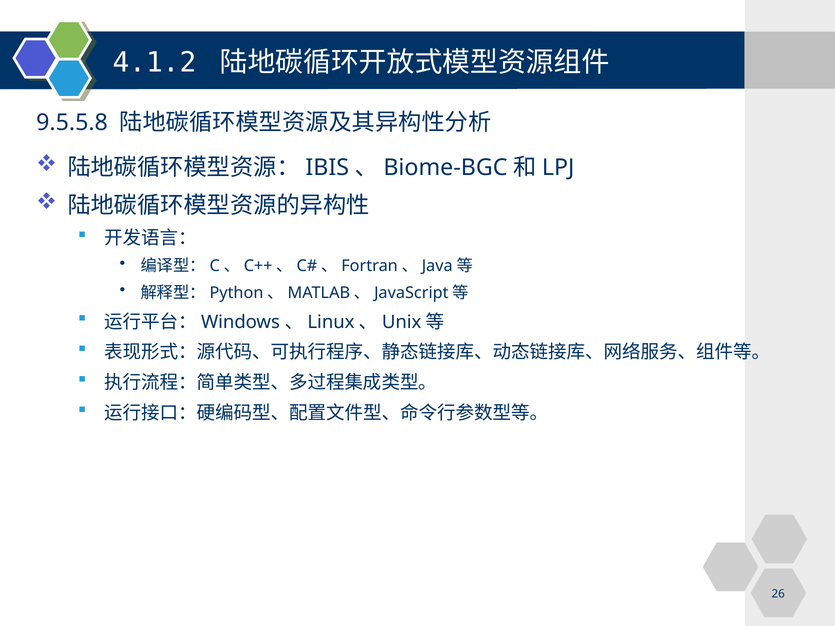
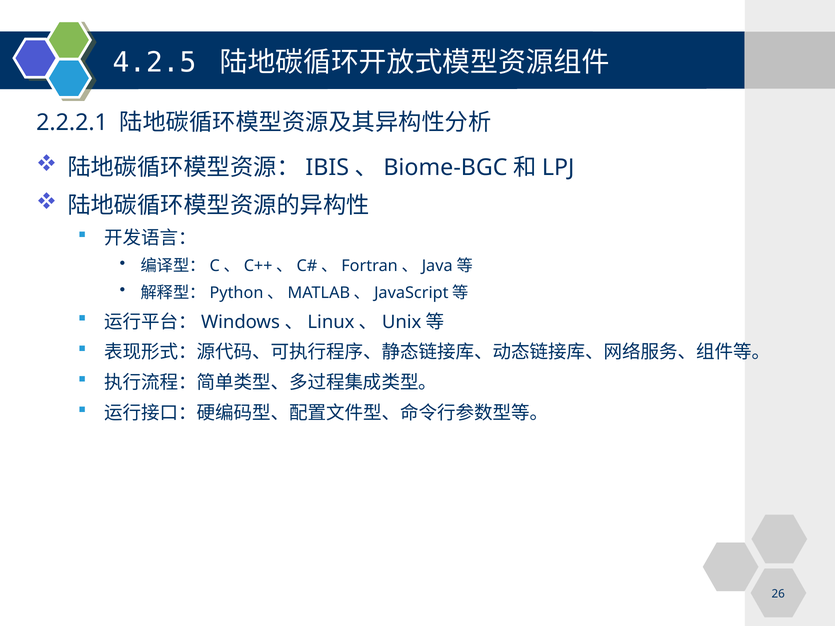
4.1.2: 4.1.2 -> 4.2.5 (155, 62)
9.5.5.8: 9.5.5.8 -> 2.2.2.1 (72, 123)
